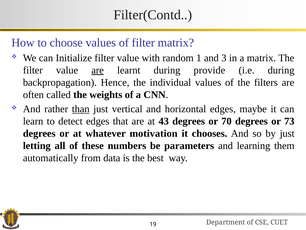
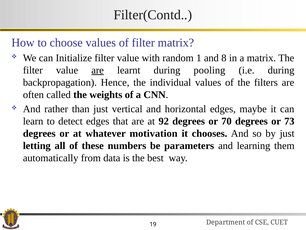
3: 3 -> 8 (224, 58)
provide: provide -> pooling (209, 70)
than underline: present -> none (81, 109)
43: 43 -> 92 (164, 121)
